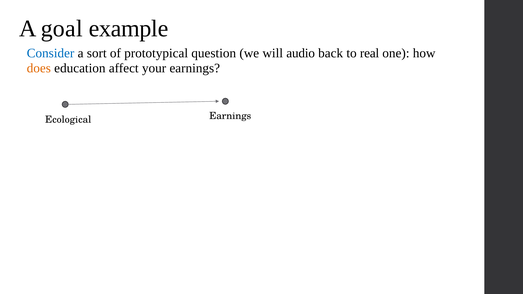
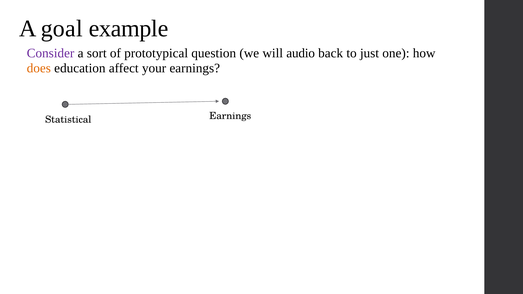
Consider colour: blue -> purple (51, 53)
real: real -> just (369, 53)
Ecological: Ecological -> Statistical (68, 120)
